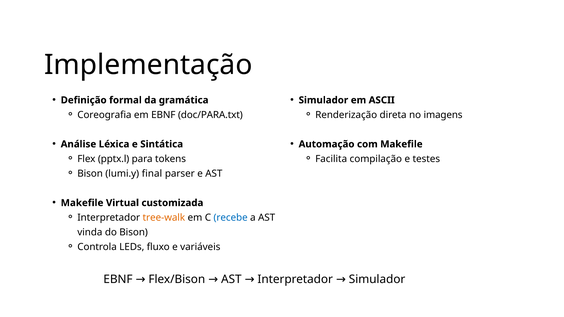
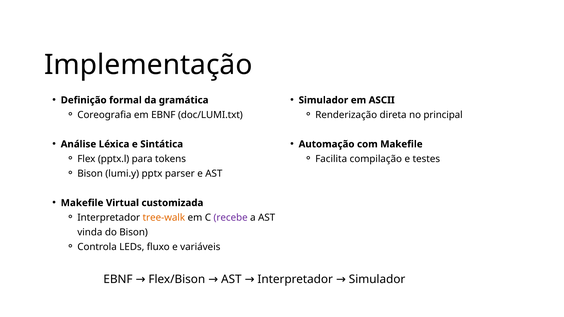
doc/PARA.txt: doc/PARA.txt -> doc/LUMI.txt (210, 115)
imagens: imagens -> principal (443, 115)
final: final -> pptx (152, 174)
recebe colour: blue -> purple (231, 218)
